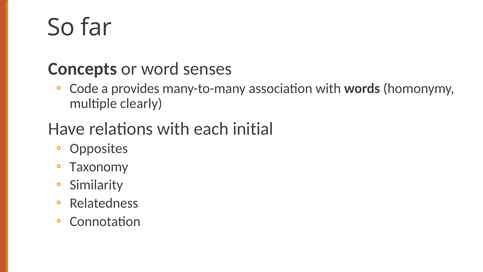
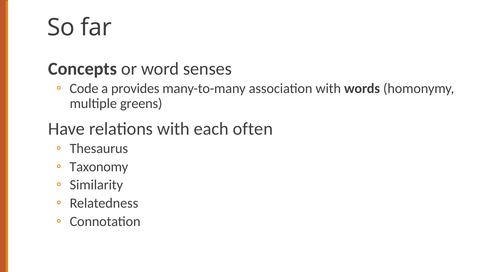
clearly: clearly -> greens (141, 103)
initial: initial -> often (253, 129)
Opposites: Opposites -> Thesaurus (99, 148)
